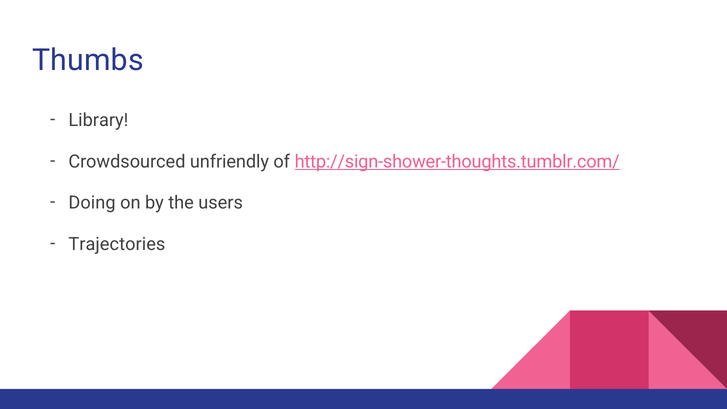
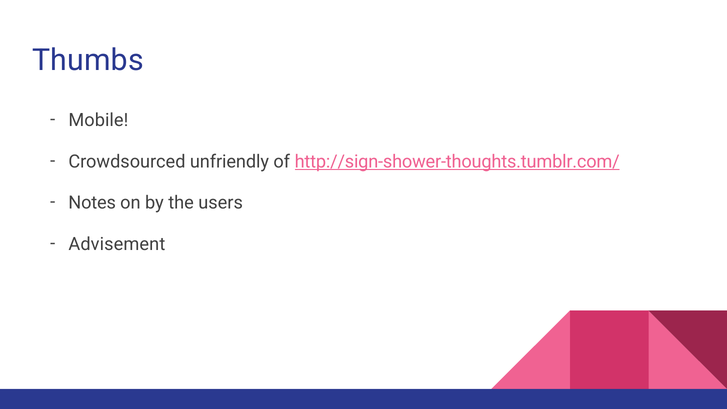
Library: Library -> Mobile (98, 120)
Doing: Doing -> Notes (92, 203)
Trajectories: Trajectories -> Advisement (117, 244)
